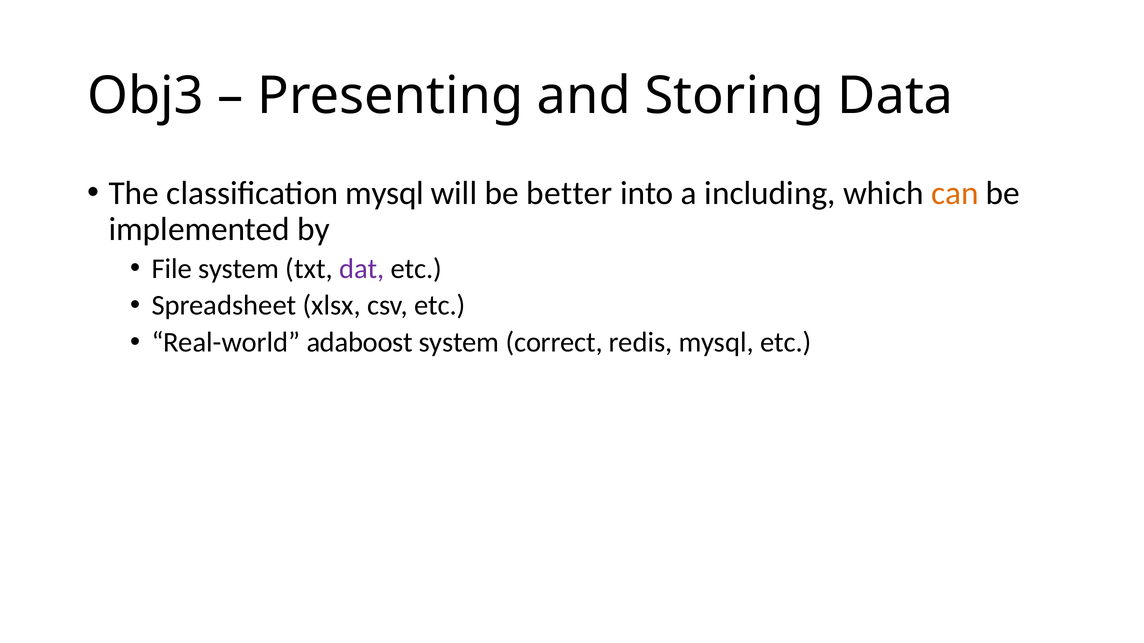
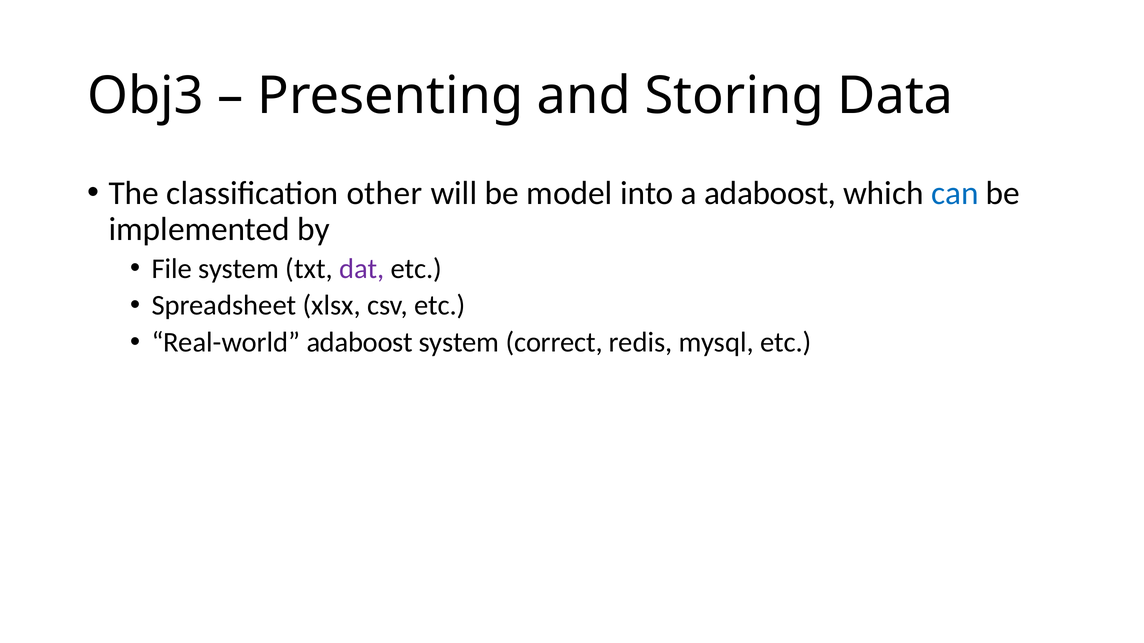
classification mysql: mysql -> other (384, 193)
better: better -> model (570, 193)
a including: including -> adaboost (770, 193)
can colour: orange -> blue (955, 193)
